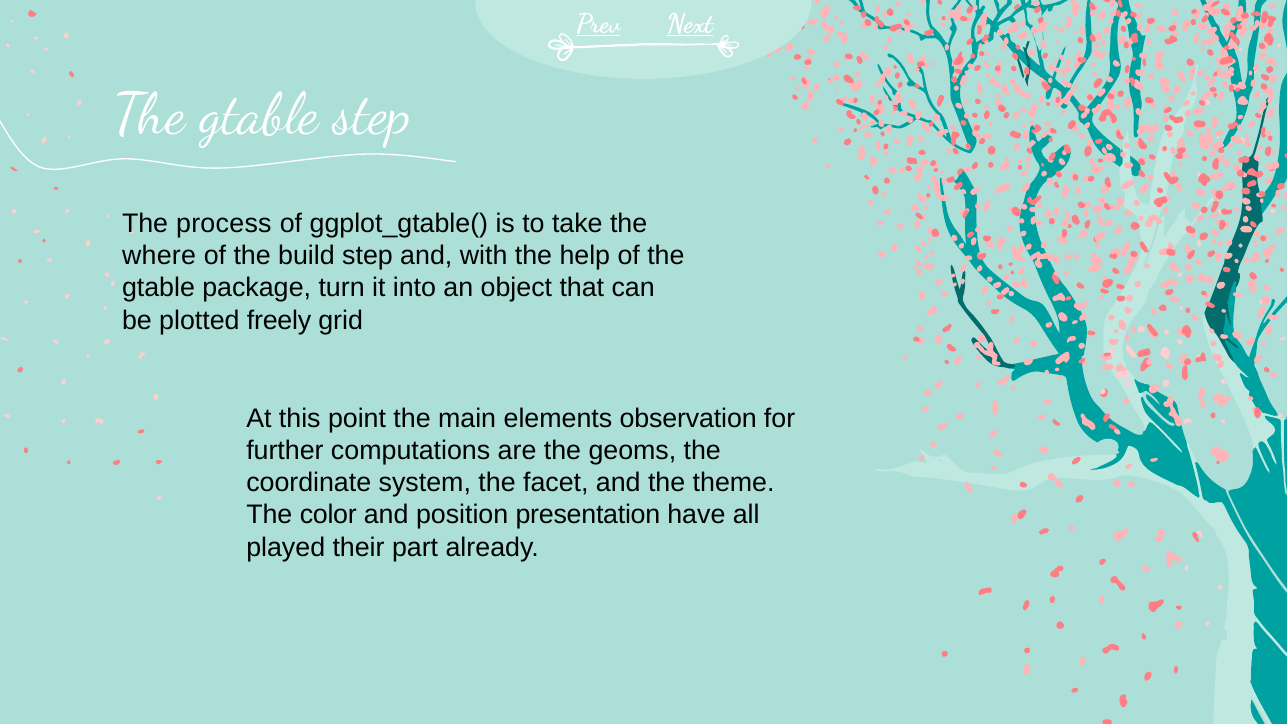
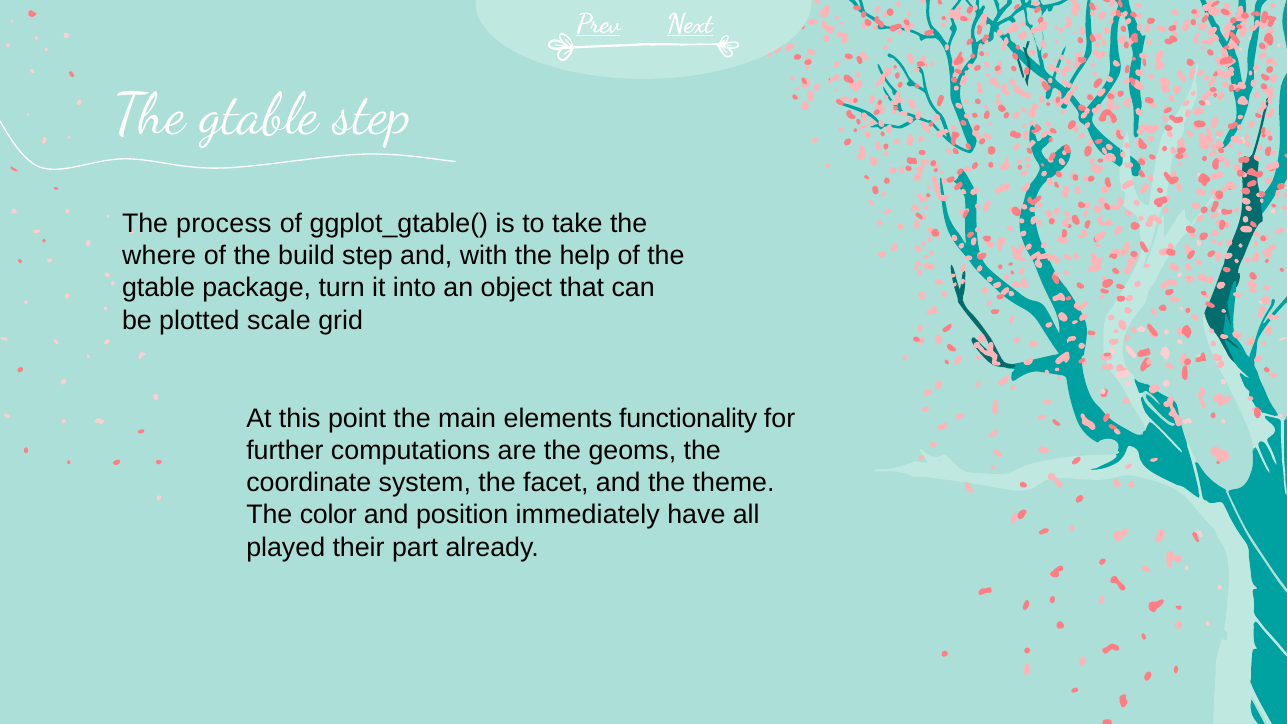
freely: freely -> scale (279, 320)
observation: observation -> functionality (688, 418)
presentation: presentation -> immediately (588, 515)
